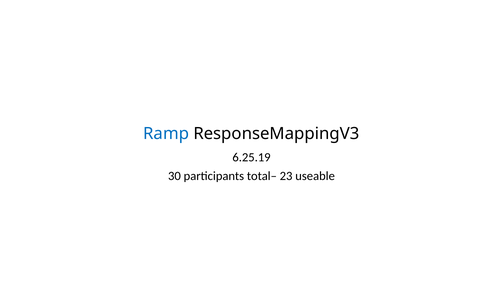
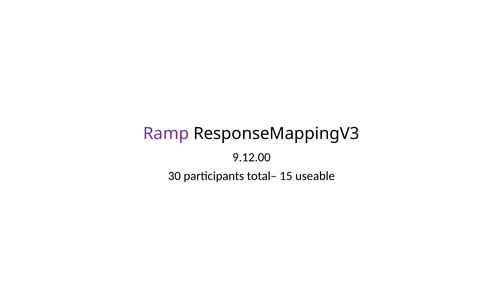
Ramp colour: blue -> purple (166, 134)
6.25.19: 6.25.19 -> 9.12.00 (251, 157)
23: 23 -> 15 (286, 176)
